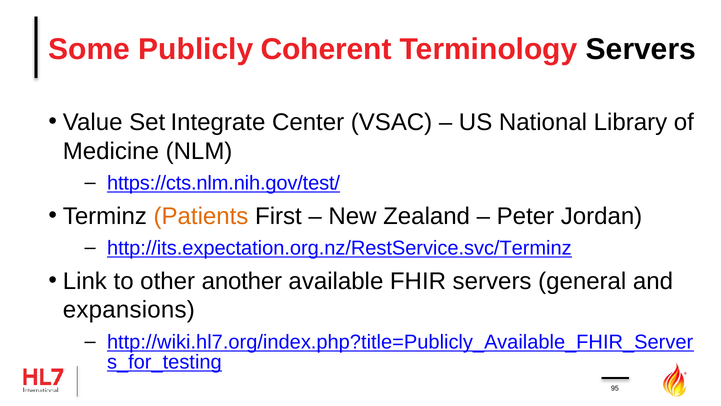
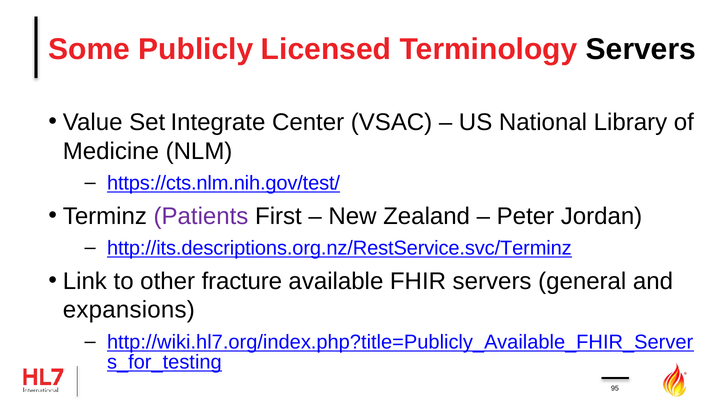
Coherent: Coherent -> Licensed (326, 49)
Patients colour: orange -> purple (201, 216)
http://its.expectation.org.nz/RestService.svc/Terminz: http://its.expectation.org.nz/RestService.svc/Terminz -> http://its.descriptions.org.nz/RestService.svc/Terminz (339, 248)
another: another -> fracture (242, 281)
